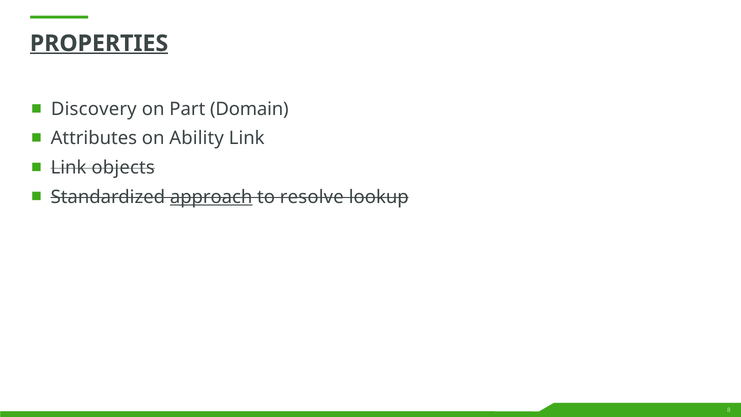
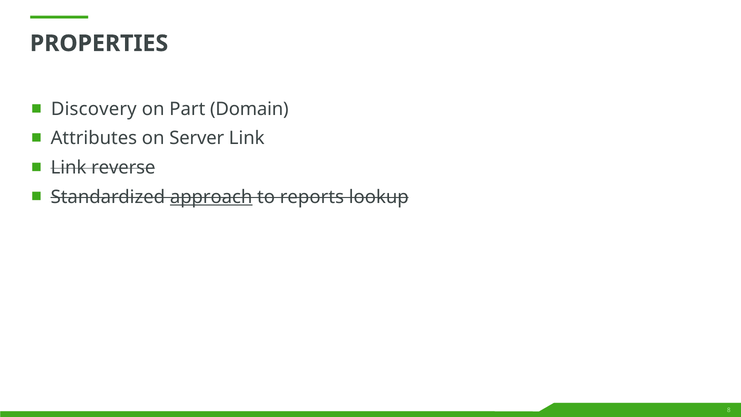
PROPERTIES underline: present -> none (99, 43)
Ability: Ability -> Server (197, 138)
objects: objects -> reverse (123, 168)
resolve: resolve -> reports (312, 197)
